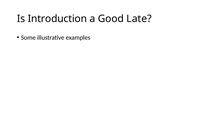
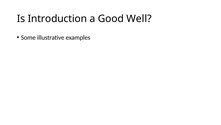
Late: Late -> Well (139, 19)
